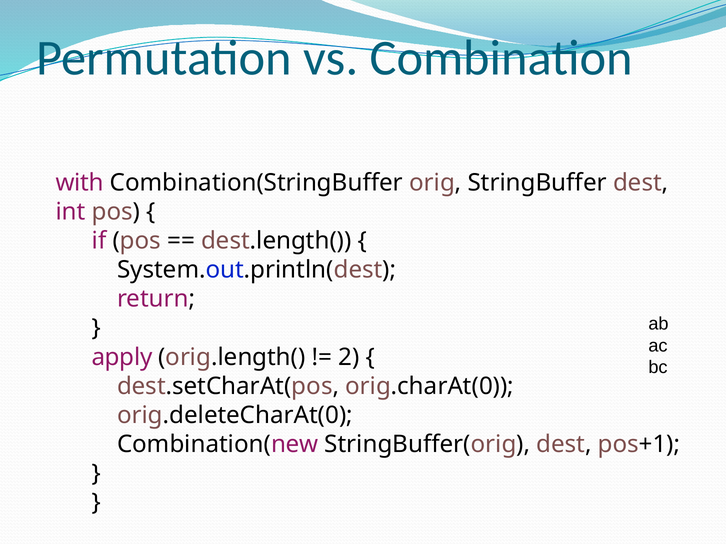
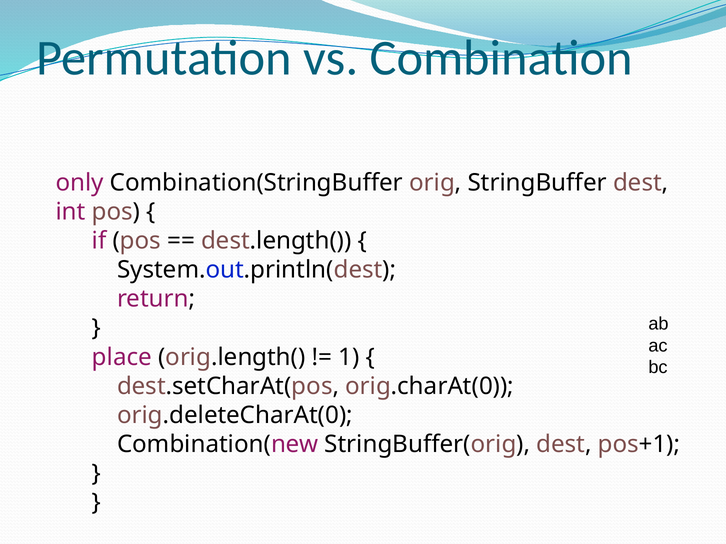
with: with -> only (80, 183)
apply: apply -> place (122, 357)
2: 2 -> 1 (349, 357)
